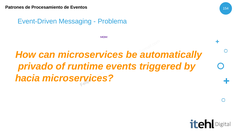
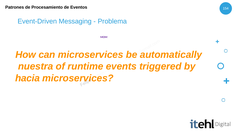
privado: privado -> nuestra (36, 66)
